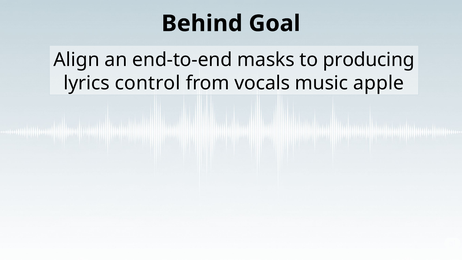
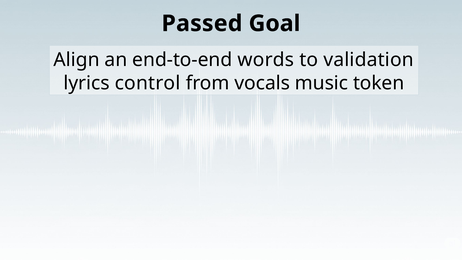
Behind: Behind -> Passed (202, 23)
masks: masks -> words (266, 60)
producing: producing -> validation (369, 60)
apple: apple -> token (379, 83)
